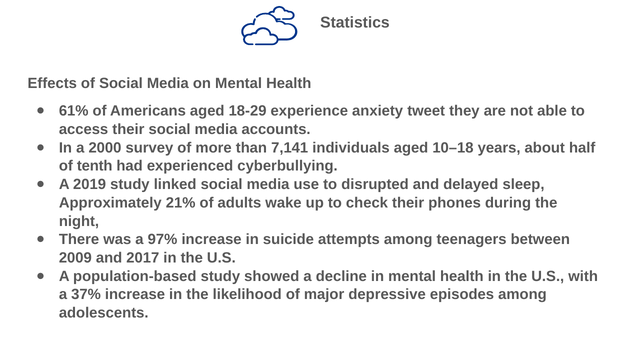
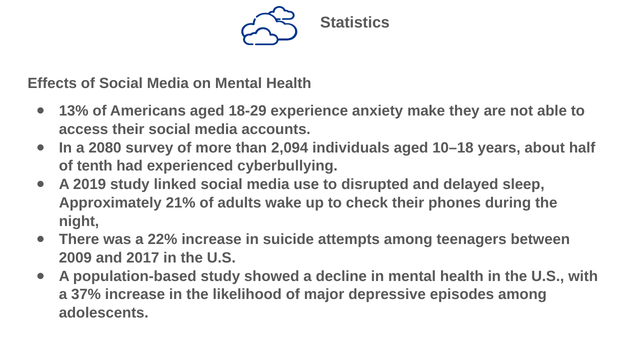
61%: 61% -> 13% (74, 111)
tweet: tweet -> make (426, 111)
2000: 2000 -> 2080 (105, 148)
7,141: 7,141 -> 2,094 (290, 148)
97%: 97% -> 22% (163, 240)
